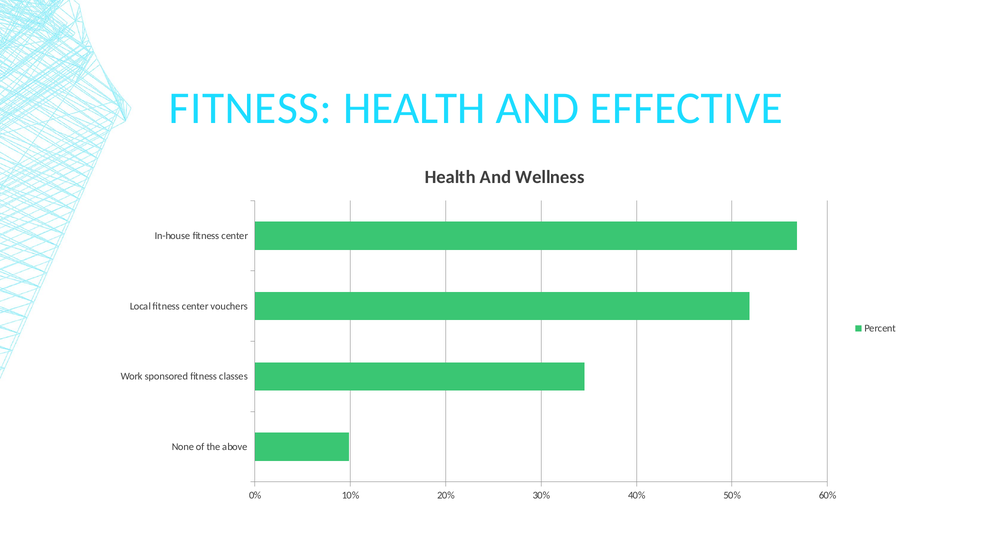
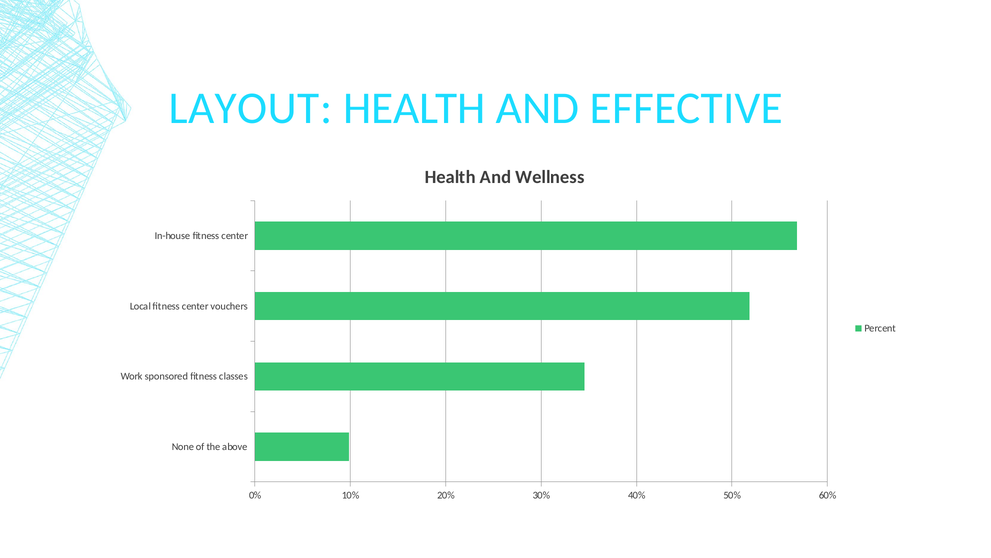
FITNESS: FITNESS -> LAYOUT (250, 108)
